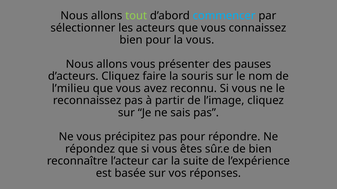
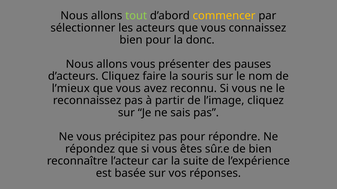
commencer colour: light blue -> yellow (224, 16)
la vous: vous -> donc (200, 40)
l’milieu: l’milieu -> l’mieux (71, 89)
